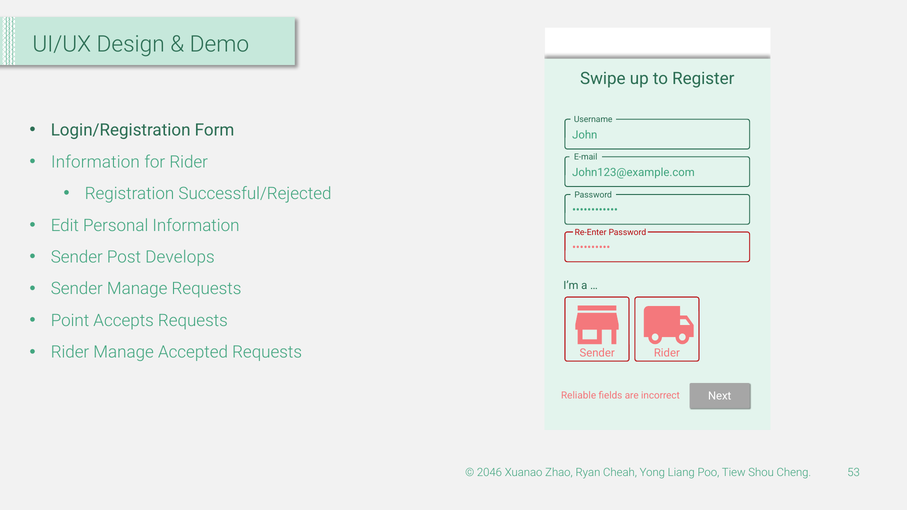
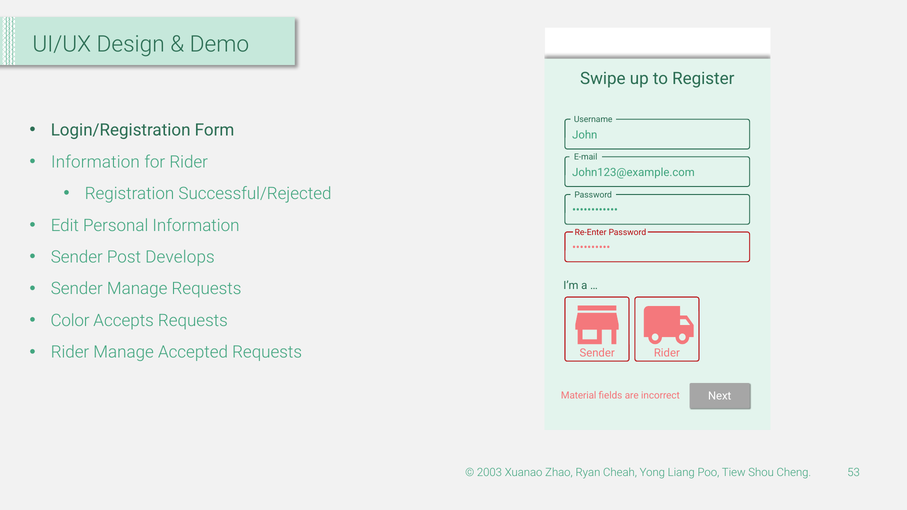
Point: Point -> Color (70, 321)
Reliable: Reliable -> Material (579, 396)
2046: 2046 -> 2003 (489, 472)
